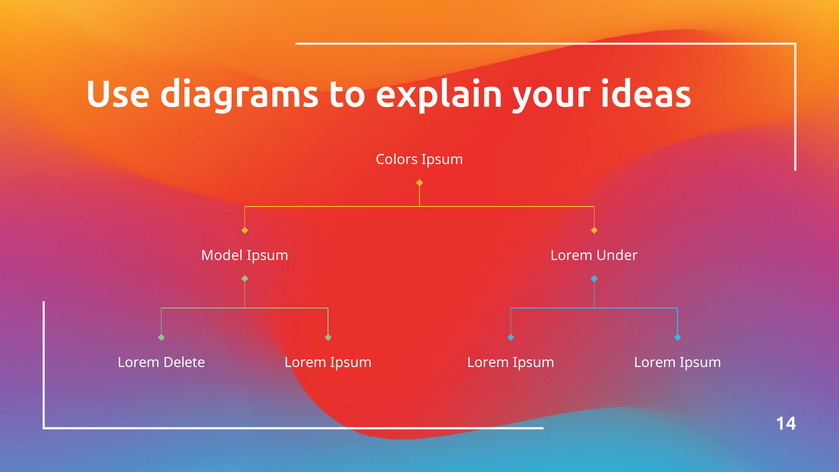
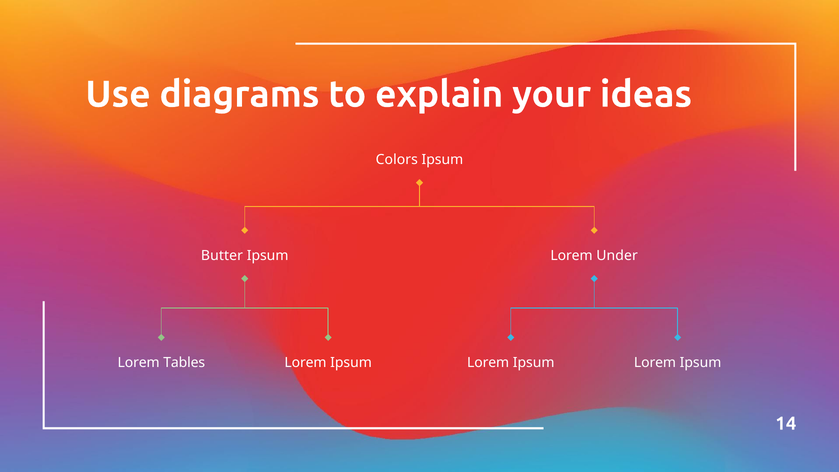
Model: Model -> Butter (222, 255)
Delete: Delete -> Tables (184, 363)
